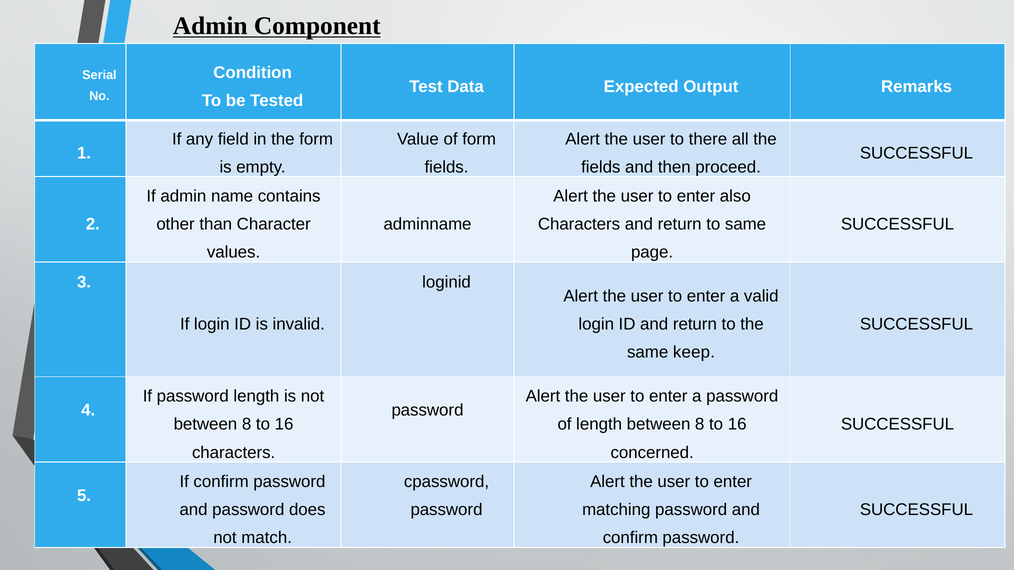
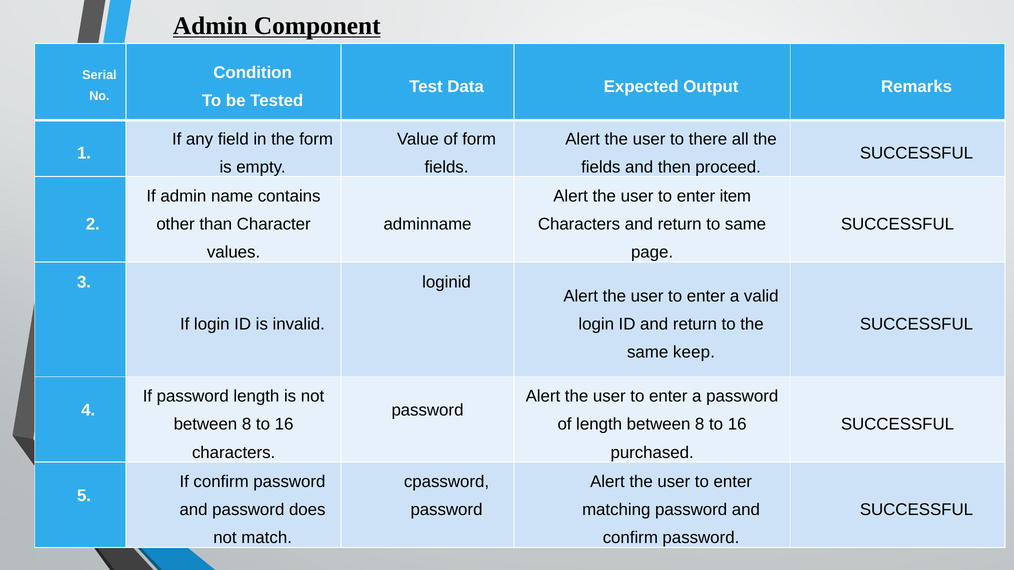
also: also -> item (735, 196)
concerned: concerned -> purchased (652, 453)
